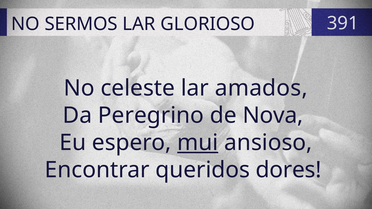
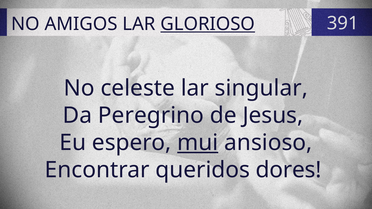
SERMOS: SERMOS -> AMIGOS (81, 24)
GLORIOSO underline: none -> present (208, 24)
amados: amados -> singular (261, 88)
Nova: Nova -> Jesus (273, 116)
